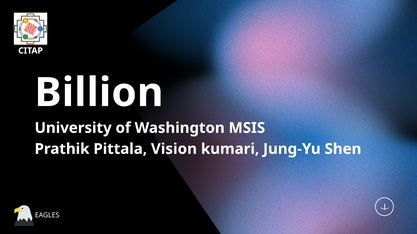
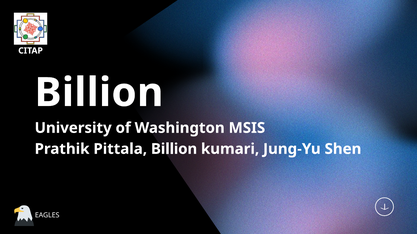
Pittala Vision: Vision -> Billion (174, 149)
